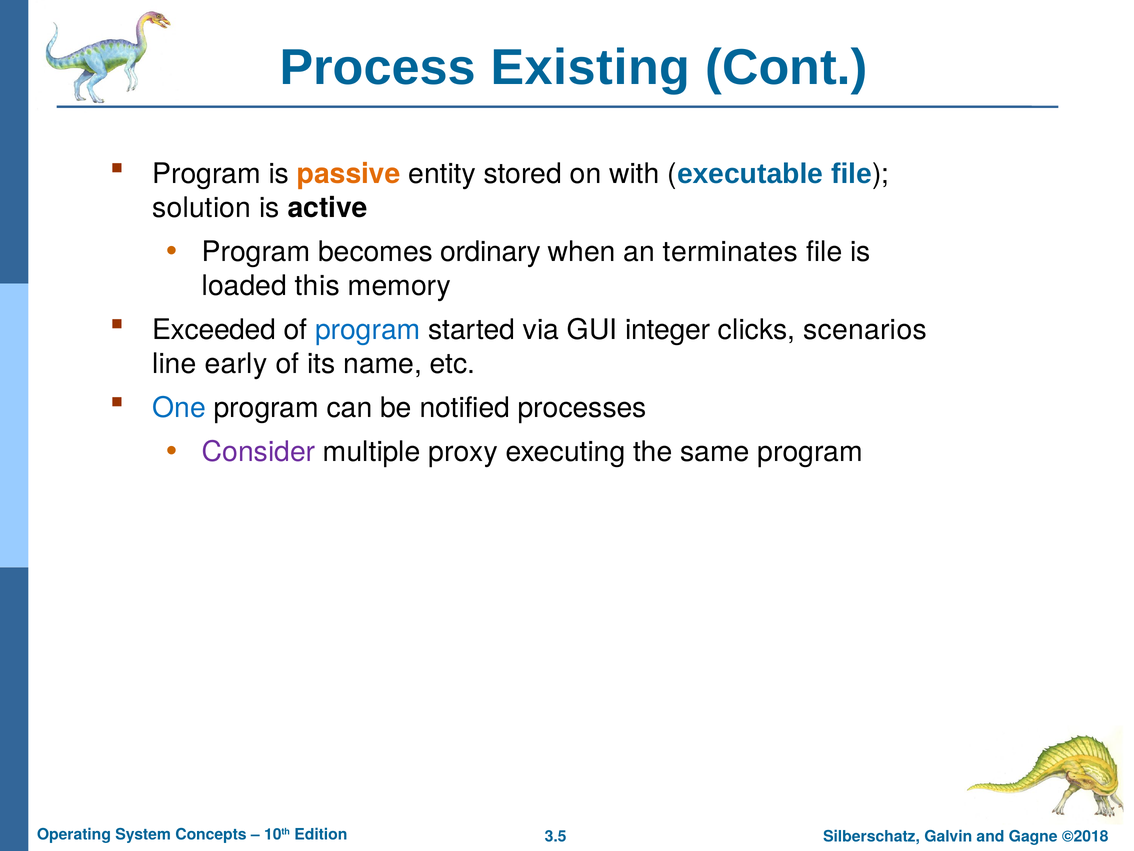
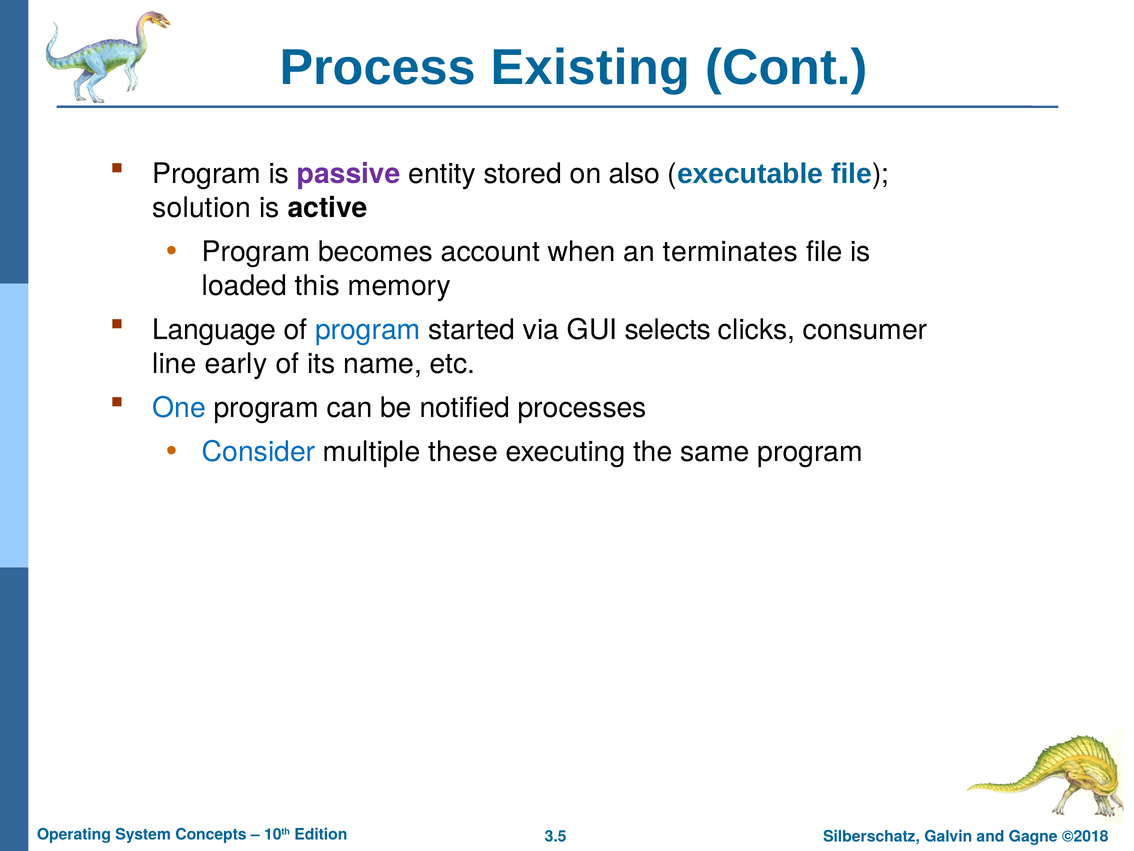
passive colour: orange -> purple (349, 174)
with: with -> also (634, 174)
ordinary: ordinary -> account (490, 252)
Exceeded: Exceeded -> Language (214, 330)
integer: integer -> selects (668, 330)
scenarios: scenarios -> consumer (865, 330)
Consider colour: purple -> blue (259, 452)
proxy: proxy -> these (463, 452)
